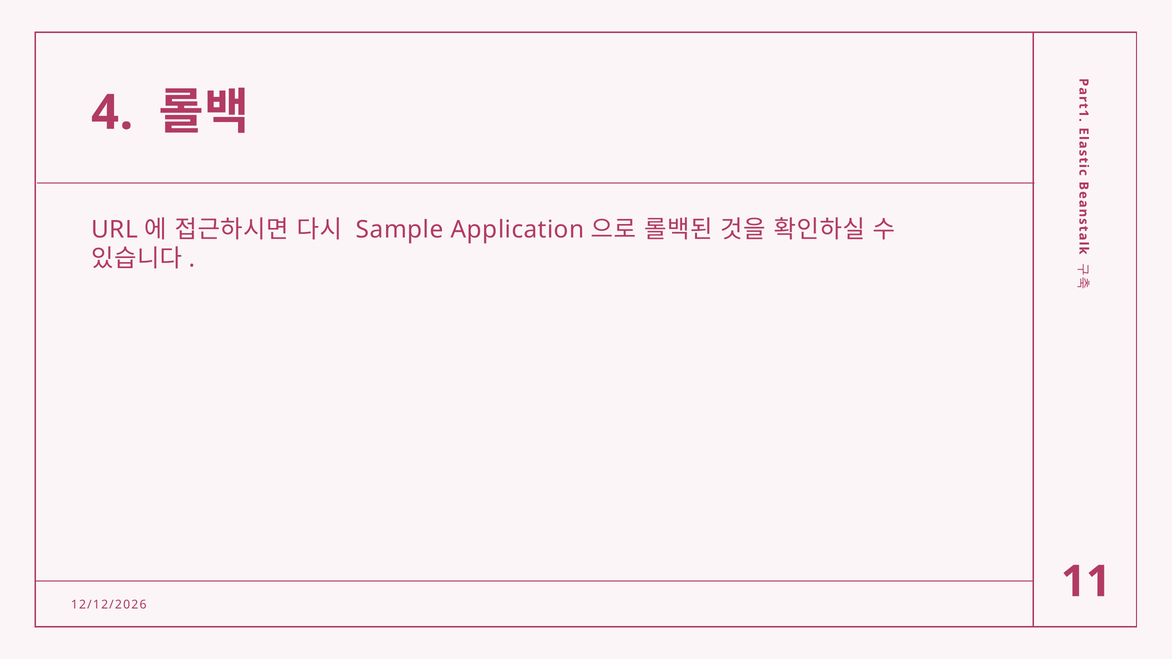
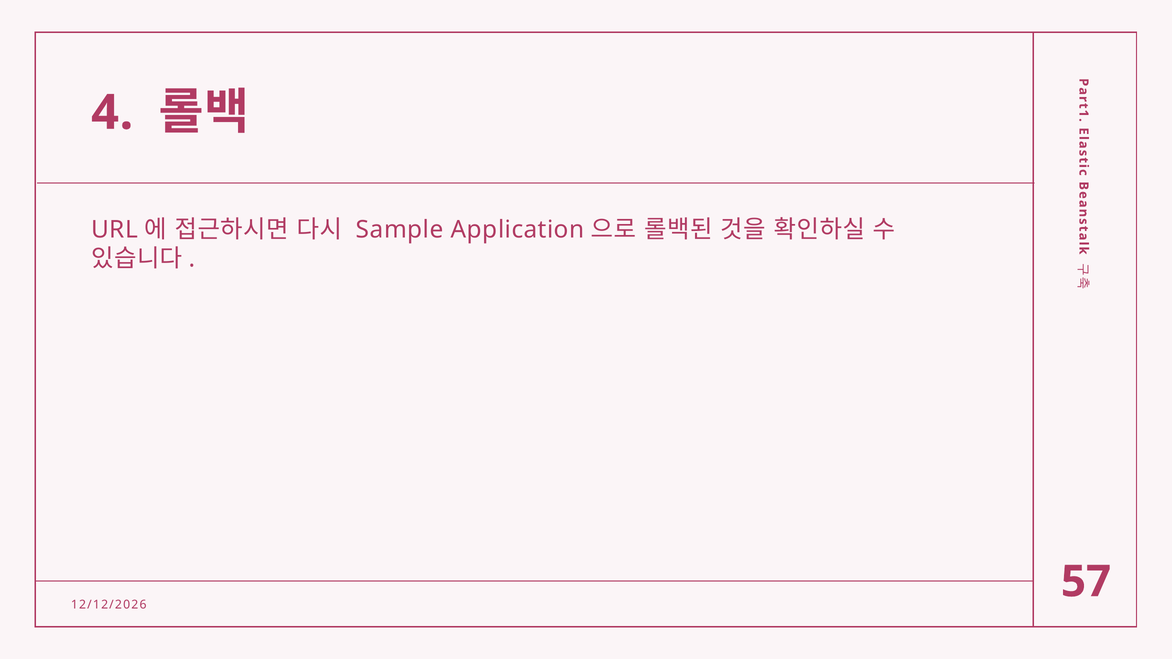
11: 11 -> 57 (1086, 582)
